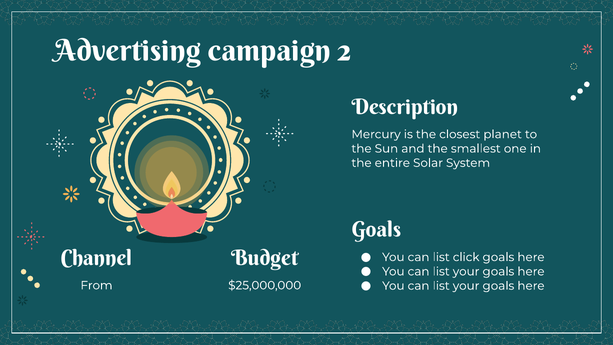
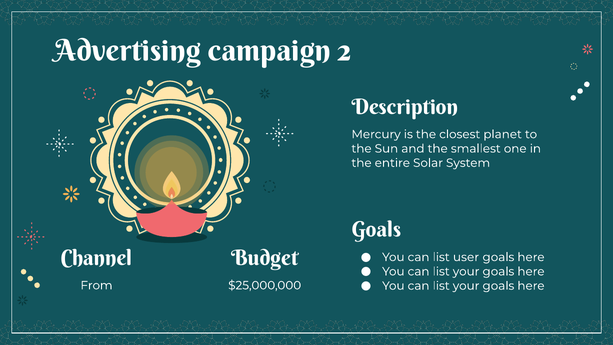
click: click -> user (466, 257)
